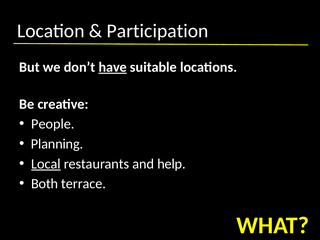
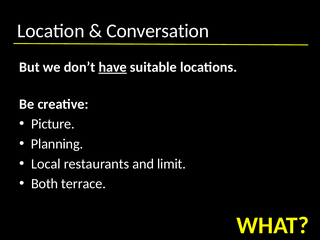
Participation: Participation -> Conversation (158, 31)
People: People -> Picture (53, 124)
Local underline: present -> none (46, 164)
help: help -> limit (172, 164)
